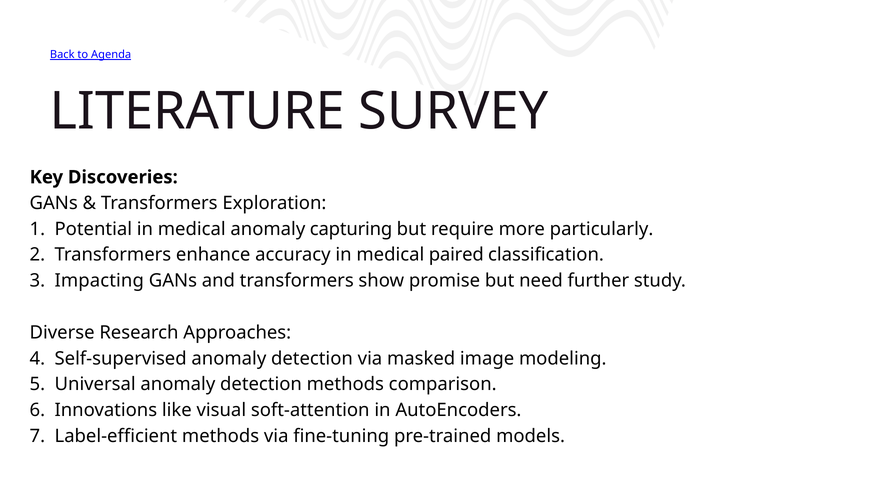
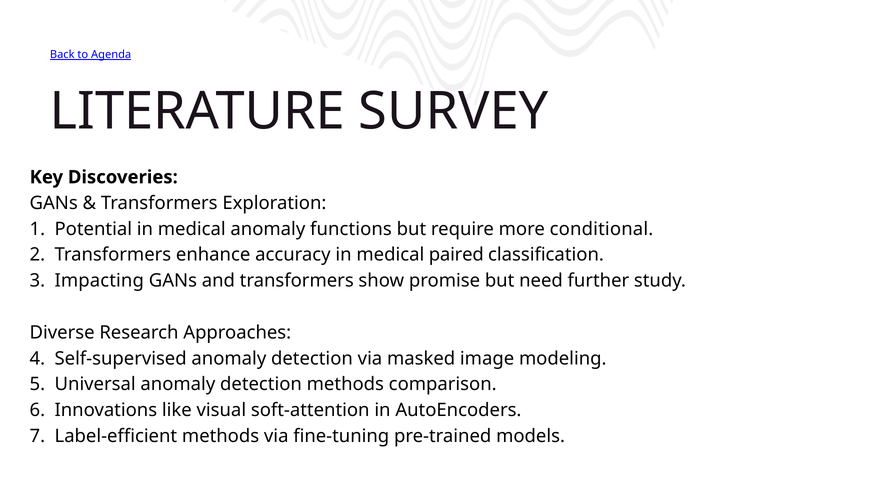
capturing: capturing -> functions (351, 229)
particularly: particularly -> conditional (601, 229)
